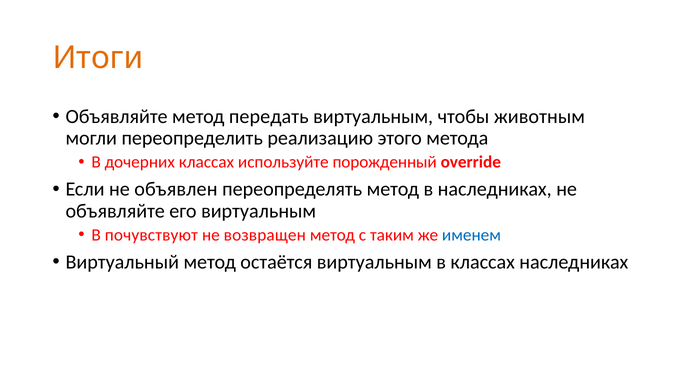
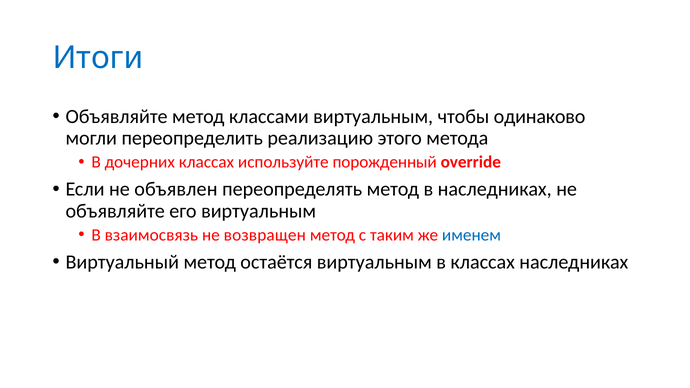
Итоги colour: orange -> blue (98, 58)
передать: передать -> классами (269, 117)
животным: животным -> одинаково (540, 117)
почувствуют: почувствуют -> взаимосвязь (151, 235)
